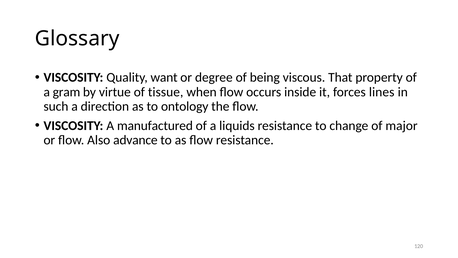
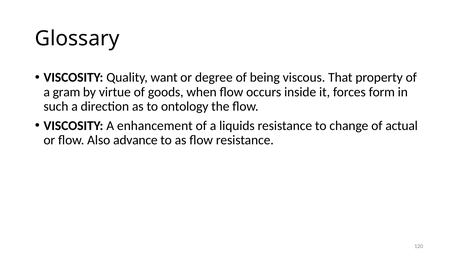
tissue: tissue -> goods (166, 92)
lines: lines -> form (382, 92)
manufactured: manufactured -> enhancement (155, 125)
major: major -> actual (402, 125)
